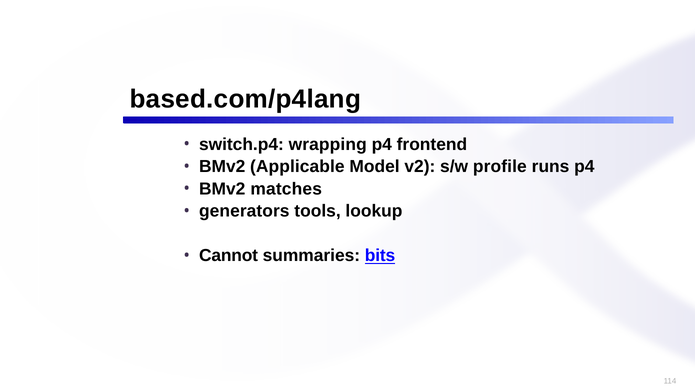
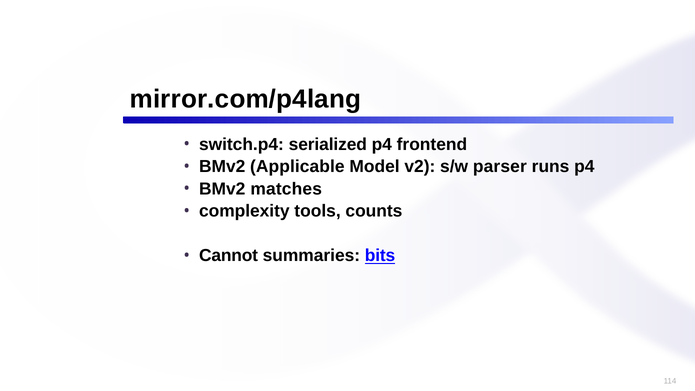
based.com/p4lang: based.com/p4lang -> mirror.com/p4lang (245, 99)
wrapping: wrapping -> serialized (328, 144)
profile: profile -> parser (500, 167)
generators: generators -> complexity (244, 211)
lookup: lookup -> counts (374, 211)
